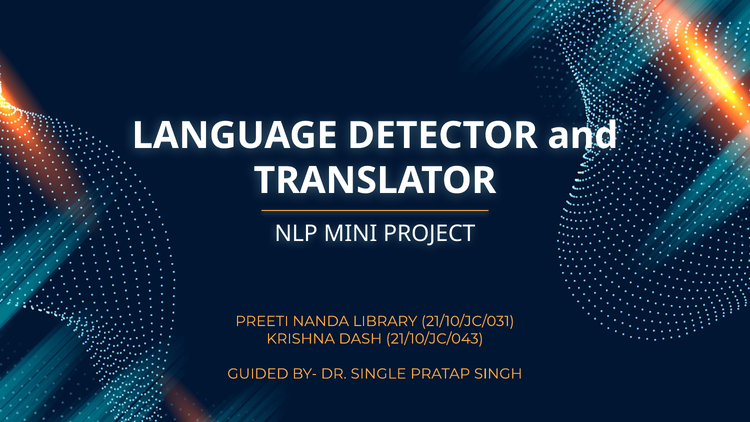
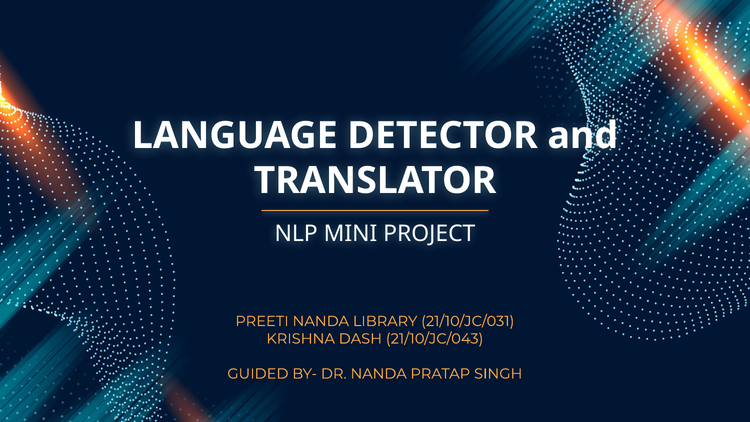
DR SINGLE: SINGLE -> NANDA (379, 374)
